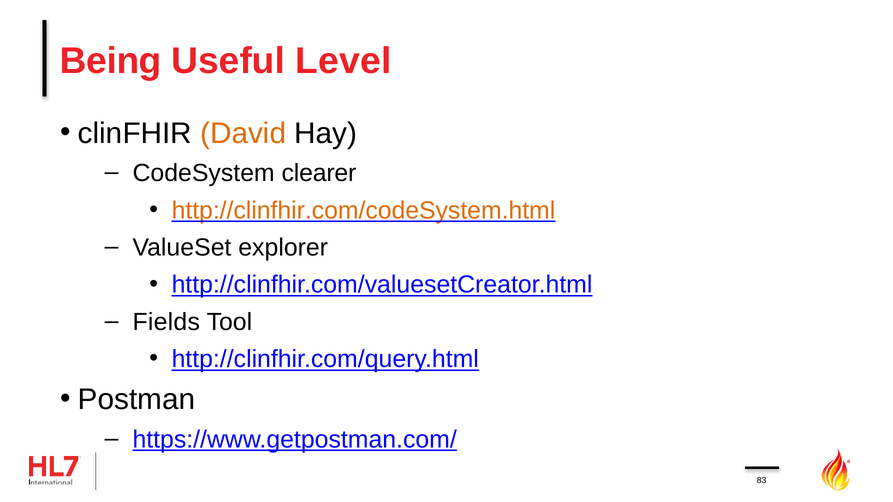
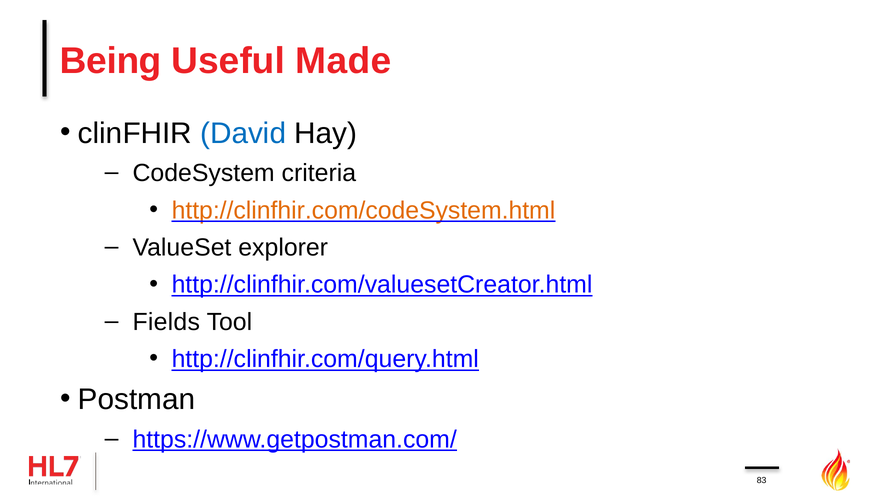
Level: Level -> Made (343, 61)
David colour: orange -> blue (243, 133)
clearer: clearer -> criteria (319, 173)
